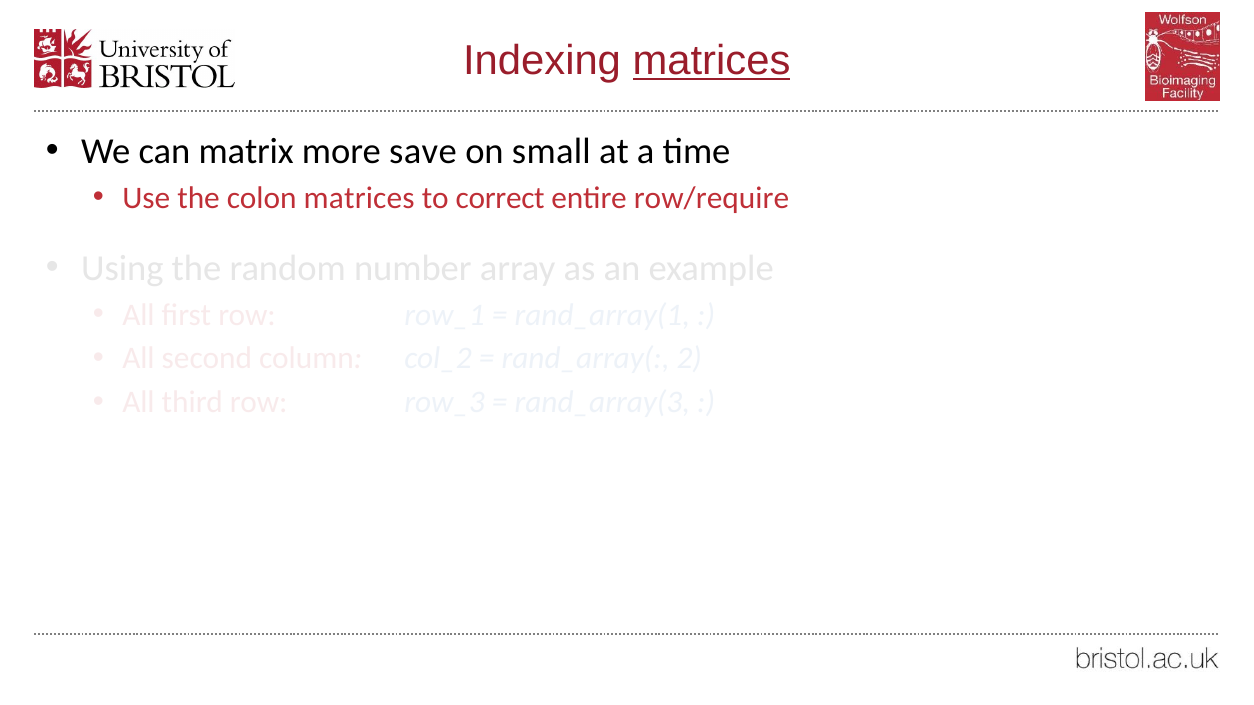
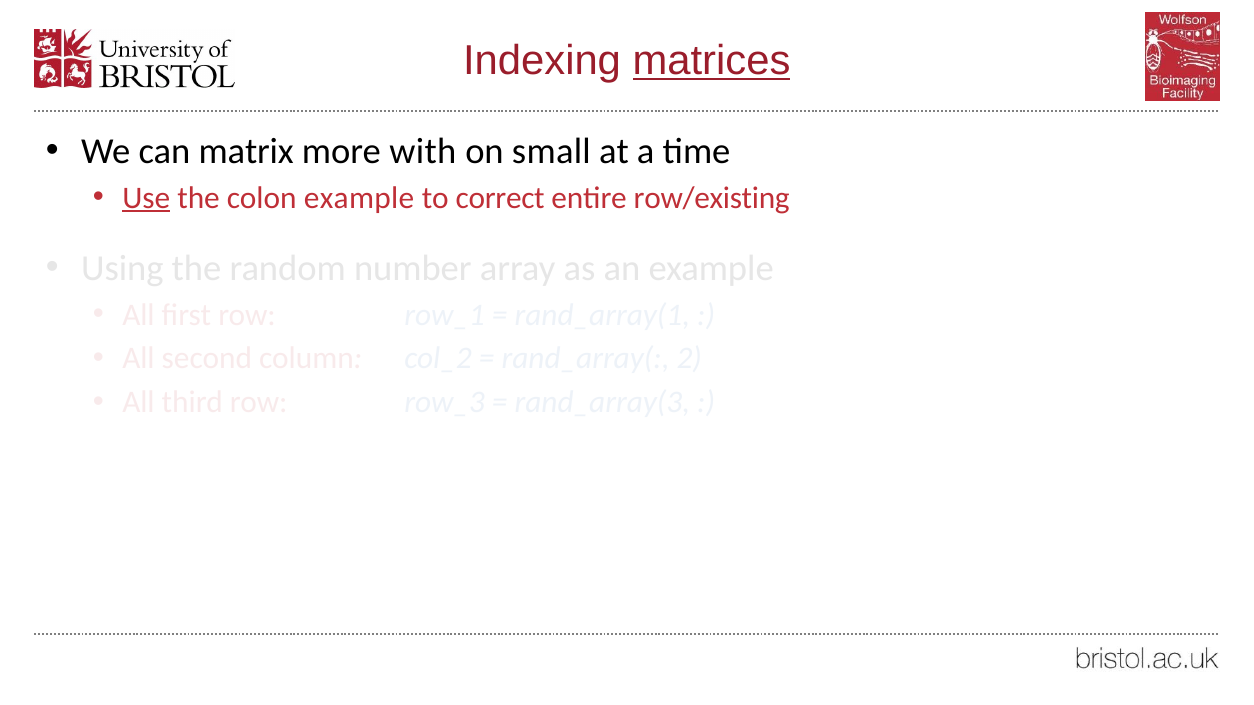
save: save -> with (423, 151)
Use underline: none -> present (146, 198)
colon matrices: matrices -> example (359, 198)
row/require: row/require -> row/existing (712, 198)
